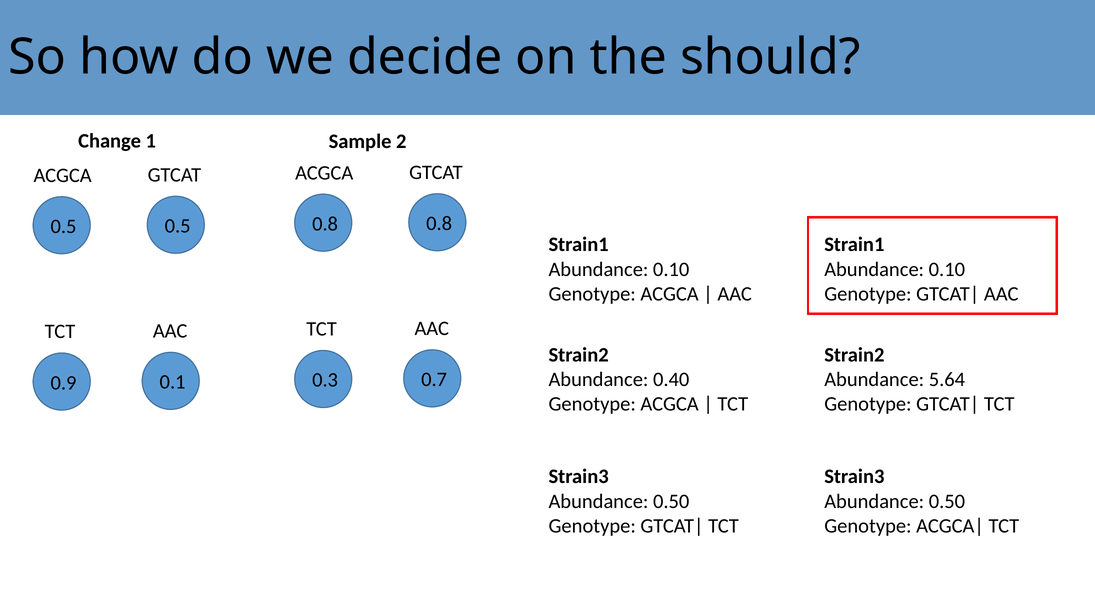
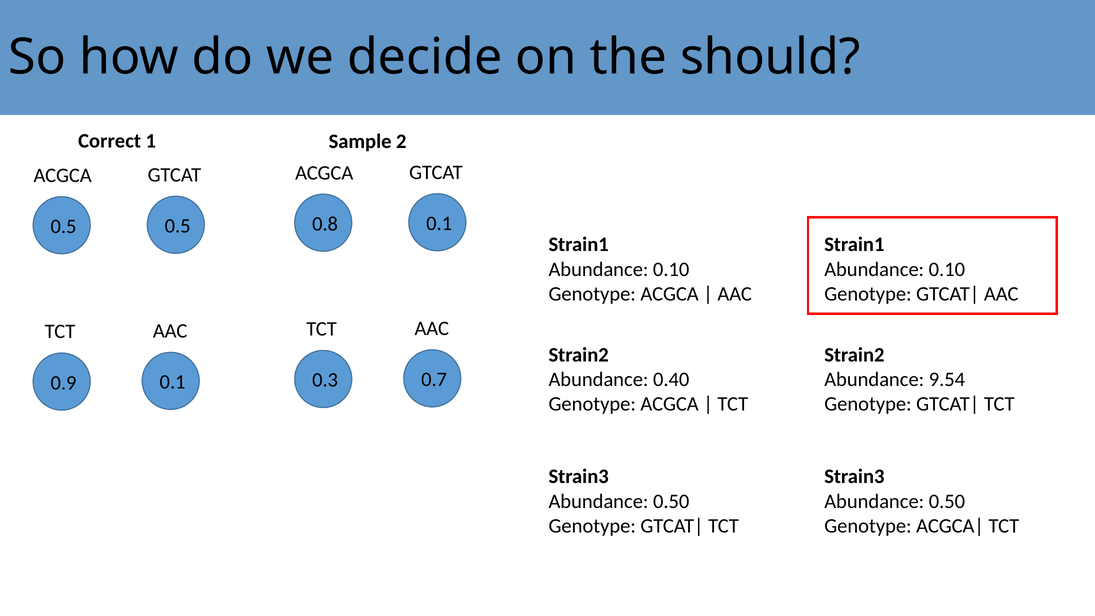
Change: Change -> Correct (110, 141)
0.8: 0.8 -> 0.1 (439, 223)
5.64: 5.64 -> 9.54 (947, 379)
